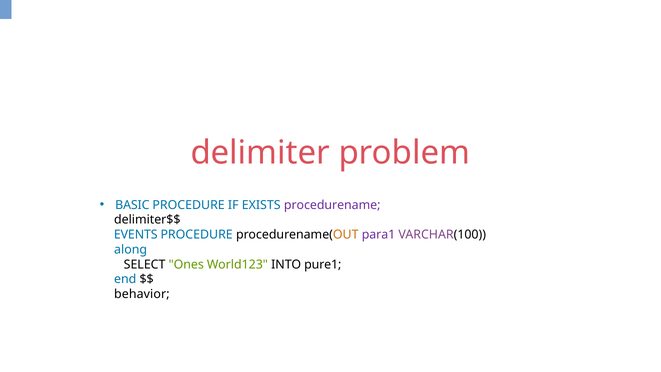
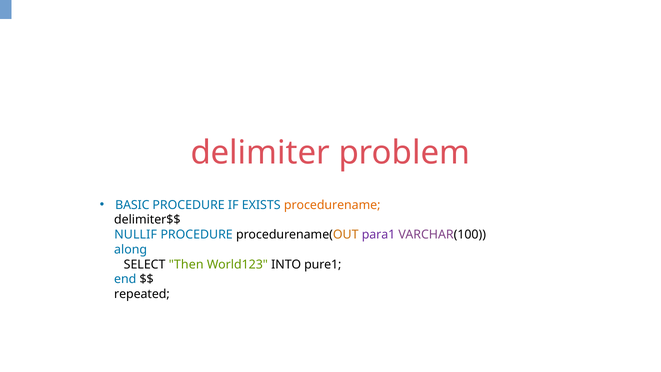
procedurename colour: purple -> orange (332, 205)
EVENTS: EVENTS -> NULLIF (136, 235)
Ones: Ones -> Then (186, 264)
behavior: behavior -> repeated (142, 294)
